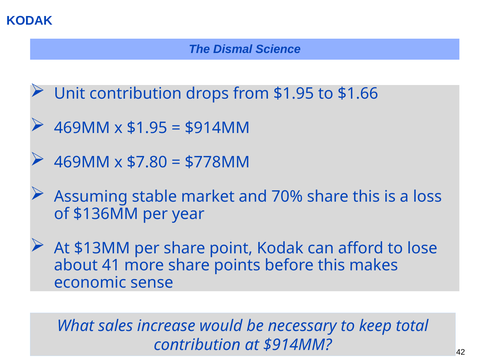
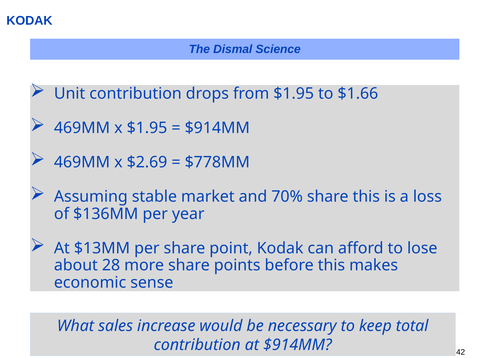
$7.80: $7.80 -> $2.69 (147, 162)
41: 41 -> 28 (111, 265)
